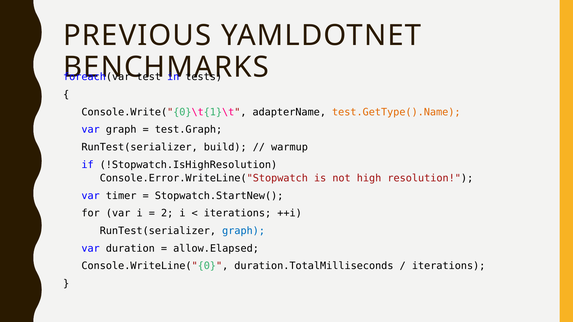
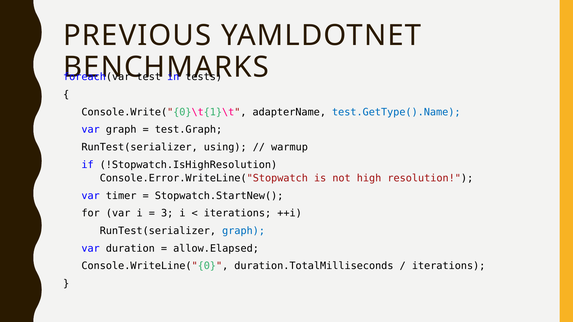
test.GetType().Name colour: orange -> blue (396, 112)
build: build -> using (225, 147)
2: 2 -> 3 (167, 213)
